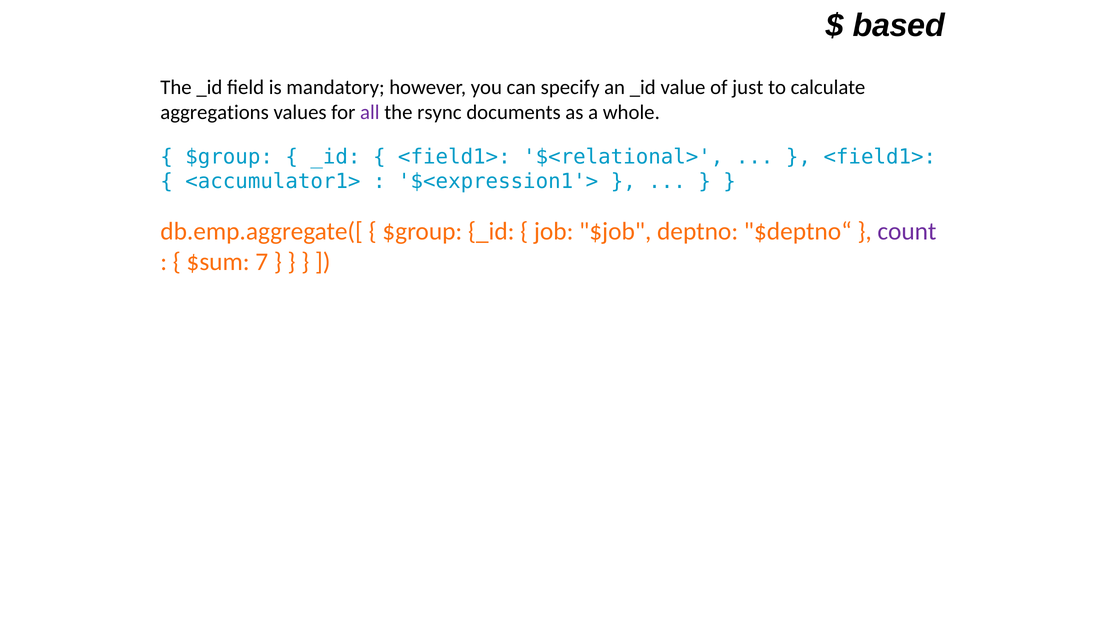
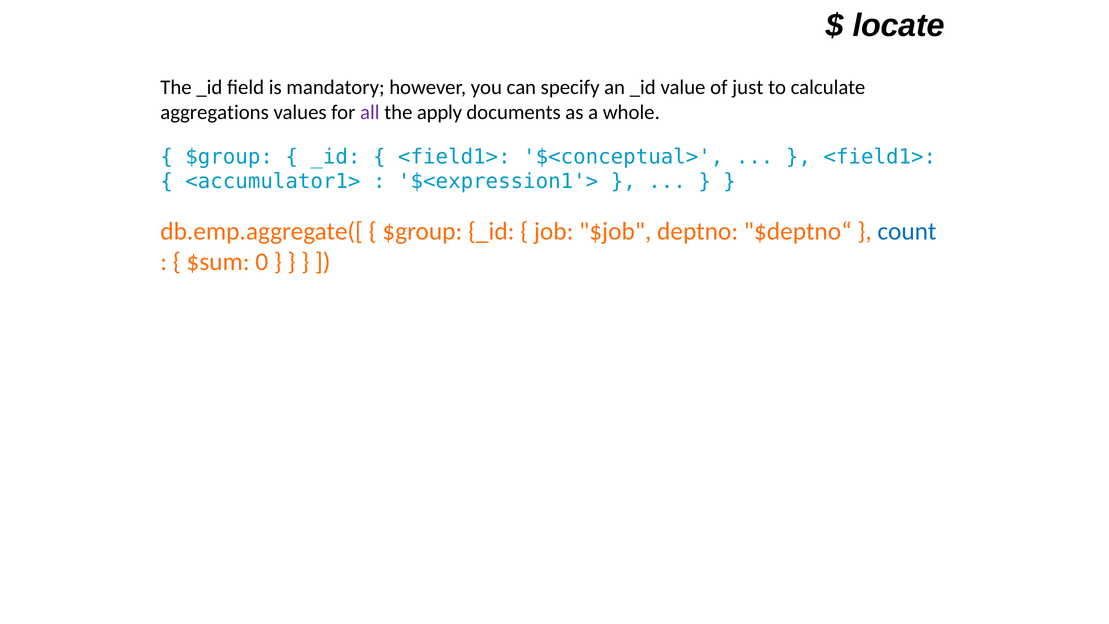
based: based -> locate (899, 26)
rsync: rsync -> apply (440, 112)
$<relational>: $<relational> -> $<conceptual> (623, 157)
count colour: purple -> blue (907, 231)
7: 7 -> 0 (262, 262)
